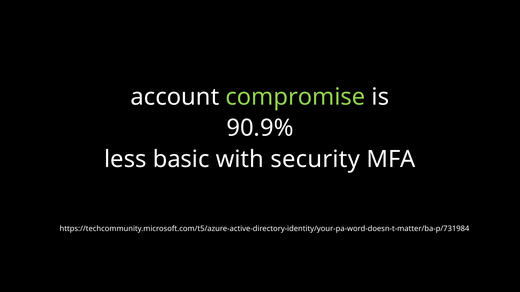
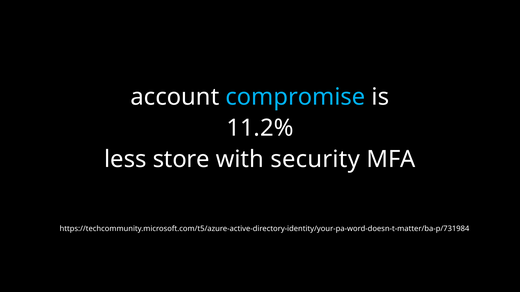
compromise colour: light green -> light blue (295, 97)
90.9%: 90.9% -> 11.2% (260, 128)
basic: basic -> store (181, 159)
